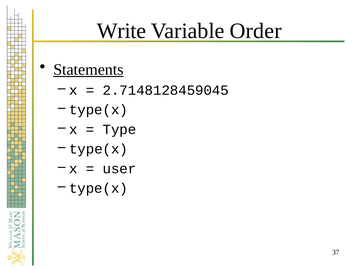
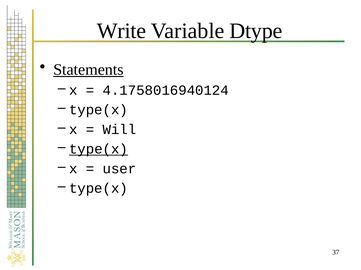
Order: Order -> Dtype (256, 31)
2.7148128459045: 2.7148128459045 -> 4.1758016940124 (166, 90)
Type: Type -> Will (119, 130)
type(x underline: none -> present (98, 149)
